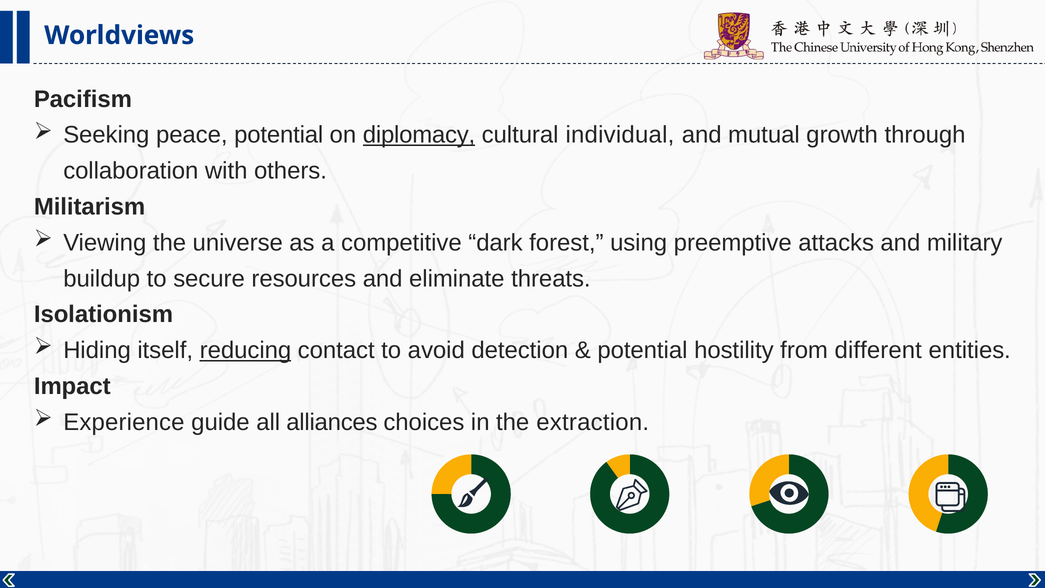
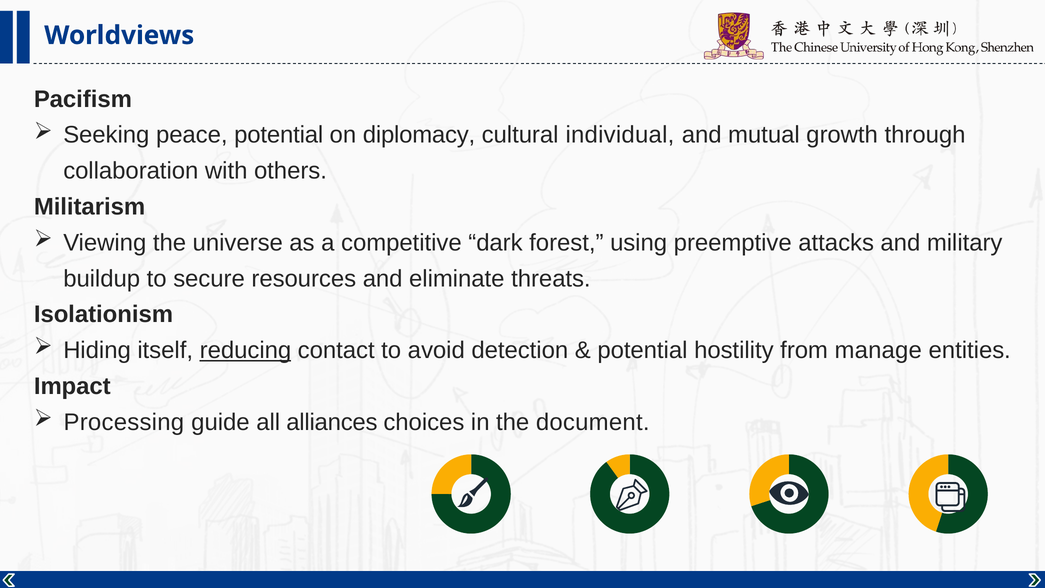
diplomacy underline: present -> none (419, 135)
different: different -> manage (878, 350)
Experience: Experience -> Processing (124, 422)
extraction: extraction -> document (593, 422)
